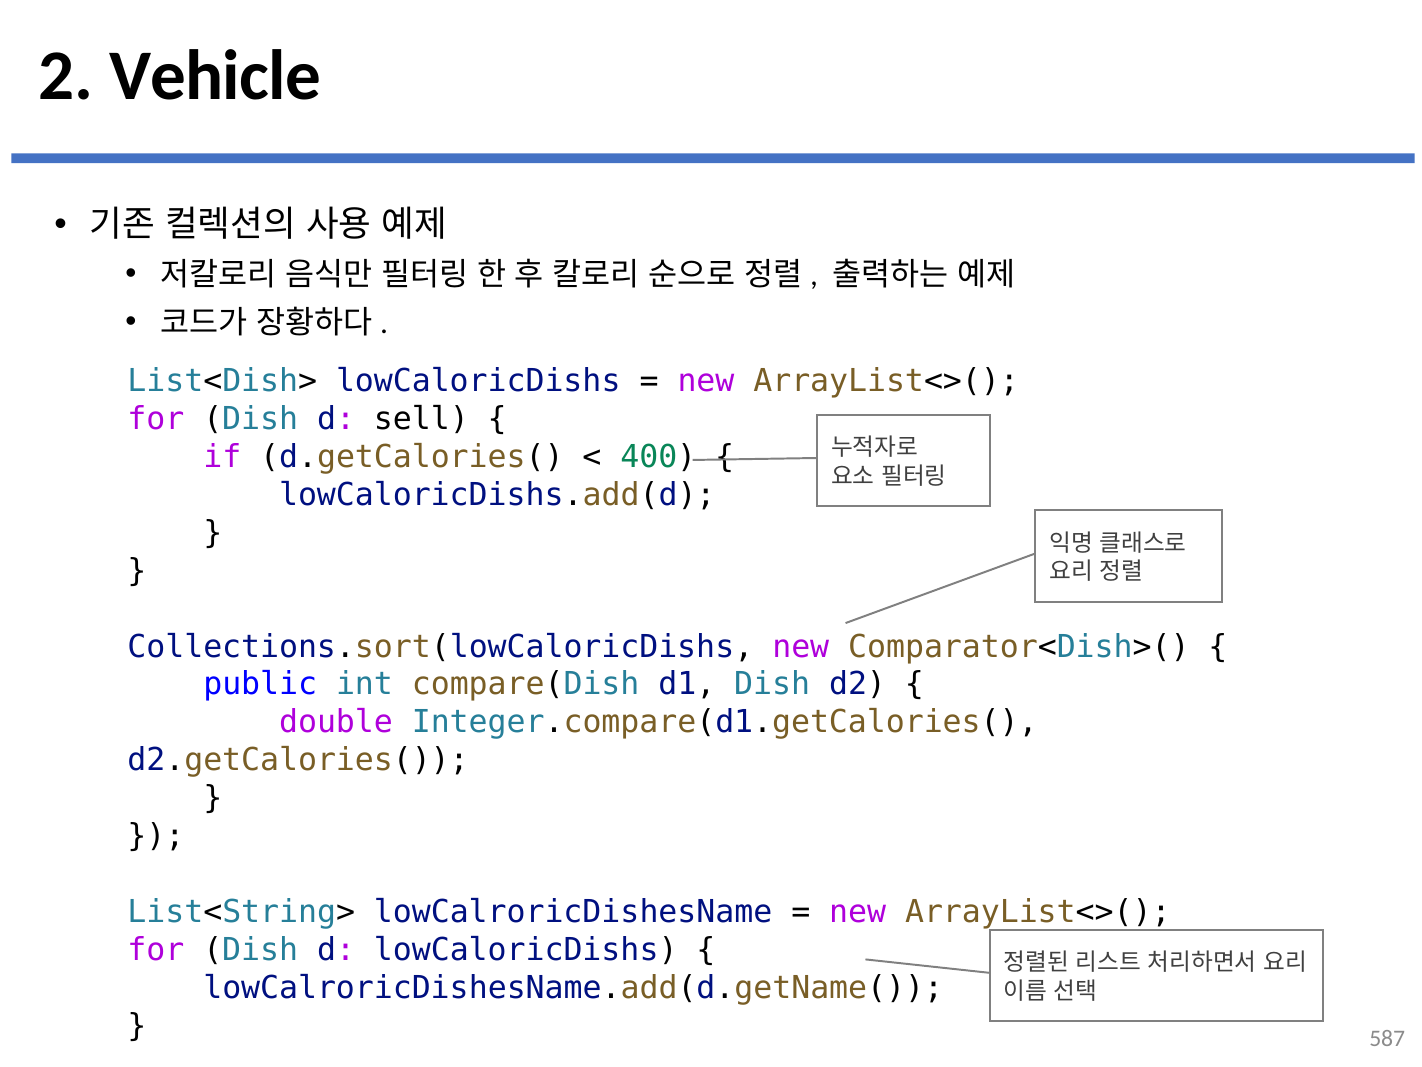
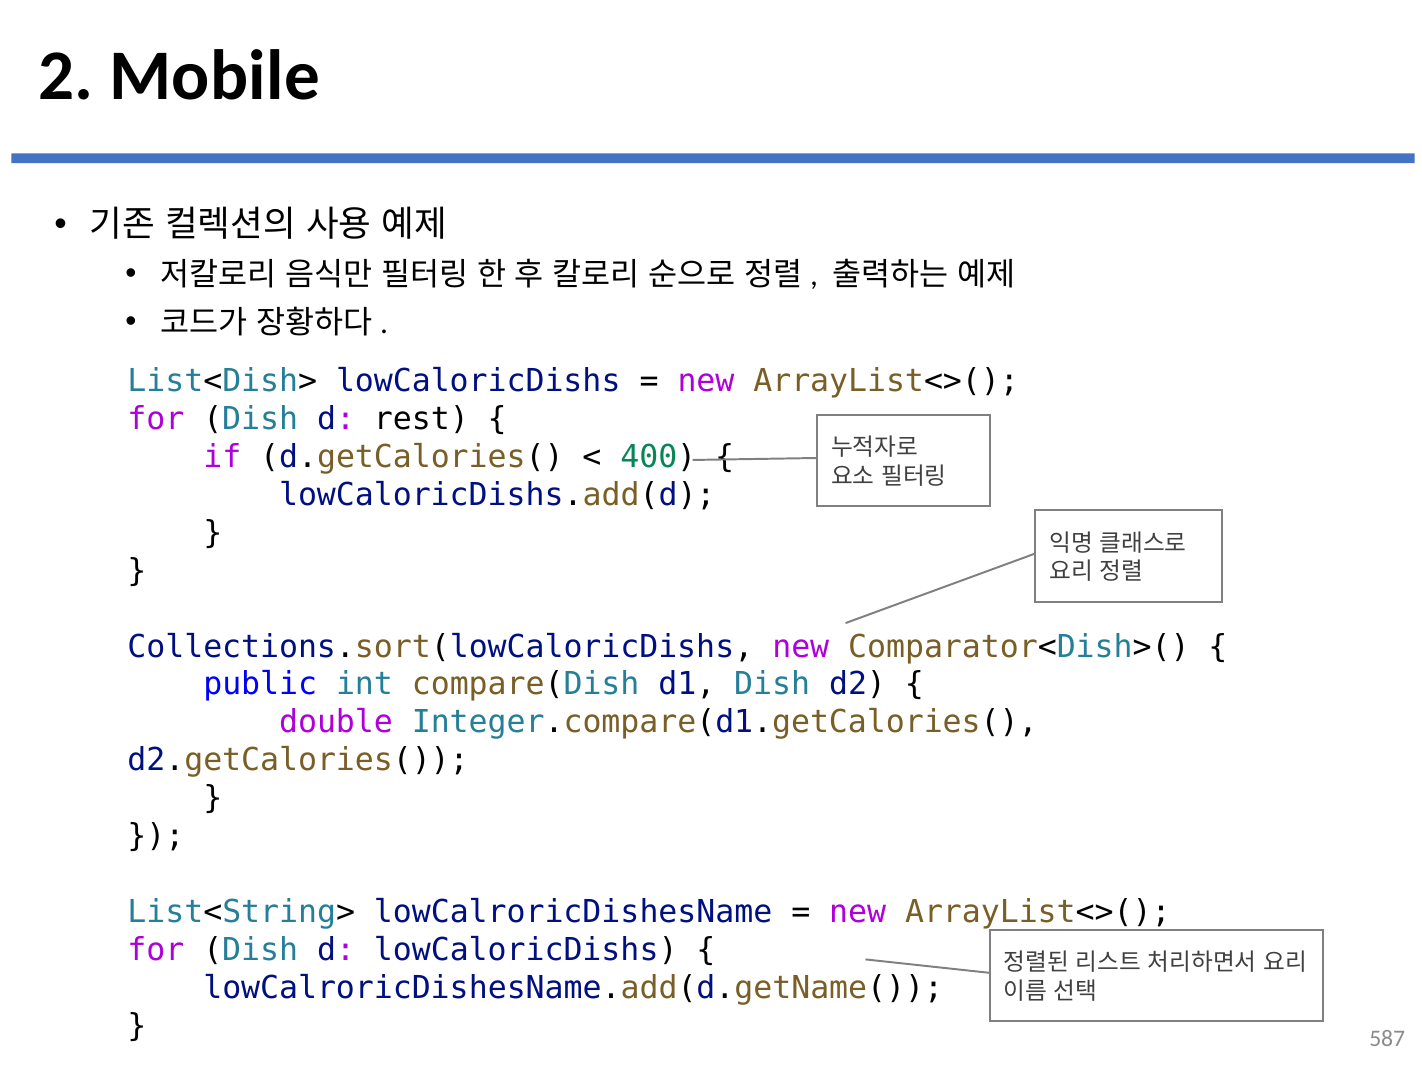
Vehicle: Vehicle -> Mobile (215, 76)
sell: sell -> rest (421, 419)
